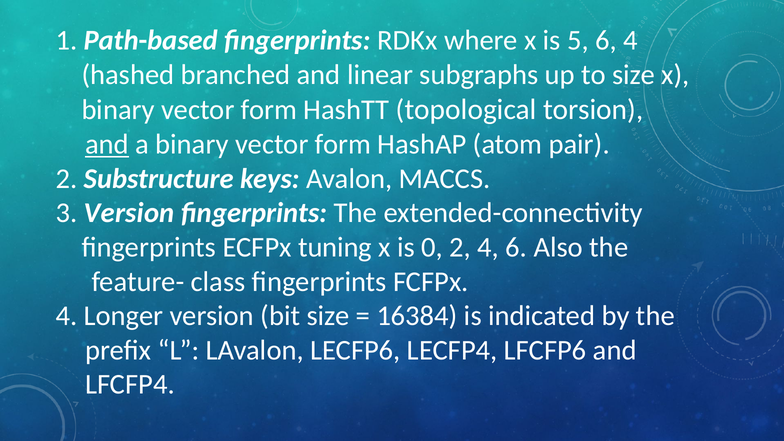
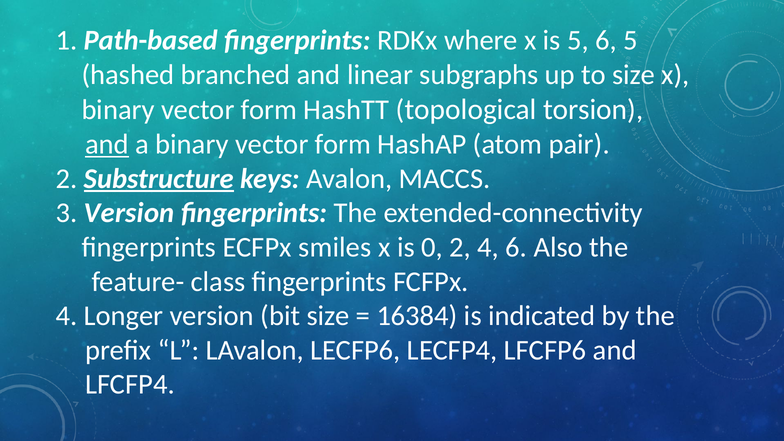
6 4: 4 -> 5 (630, 40)
Substructure underline: none -> present (159, 179)
tuning: tuning -> smiles (335, 247)
